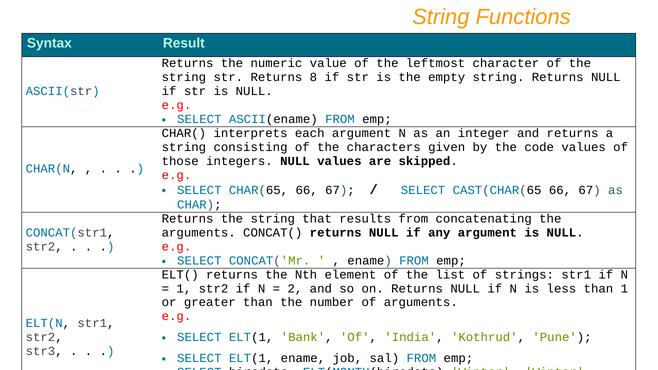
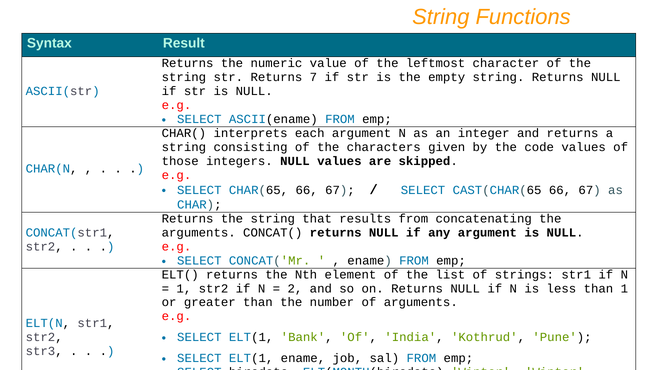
8: 8 -> 7 (313, 77)
